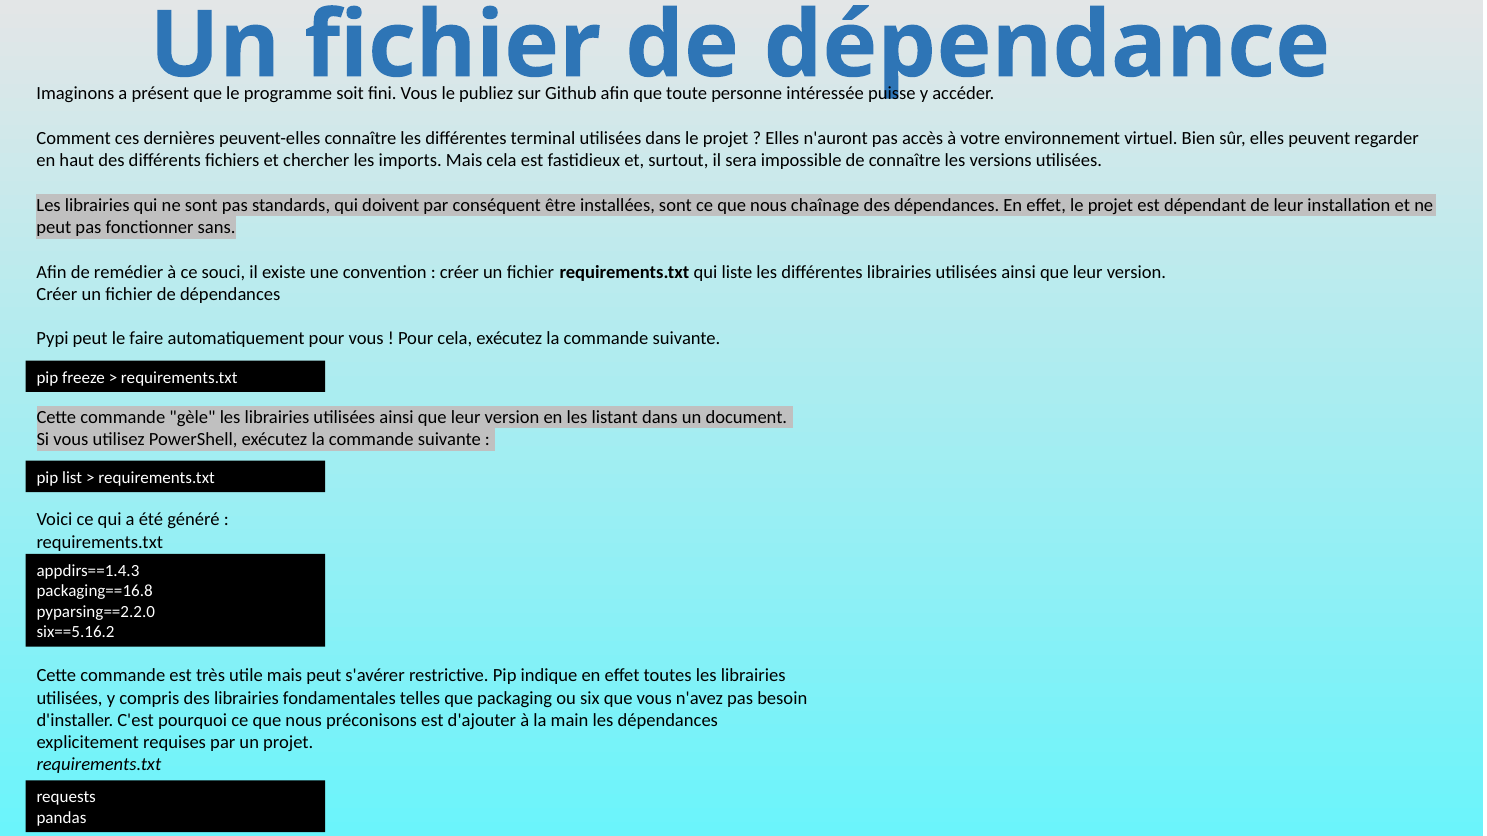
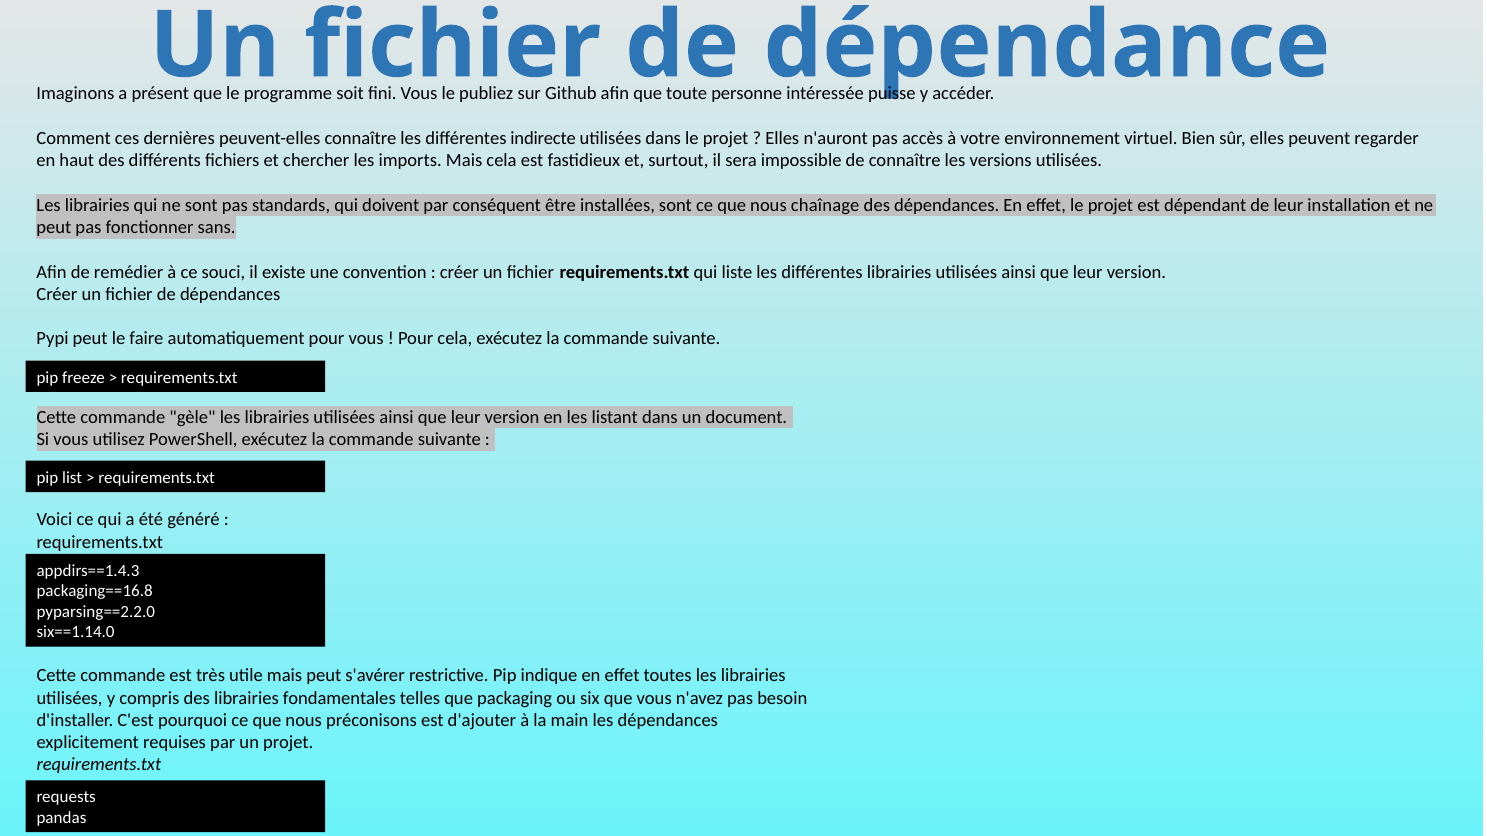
terminal: terminal -> indirecte (543, 138)
six==5.16.2: six==5.16.2 -> six==1.14.0 (76, 632)
